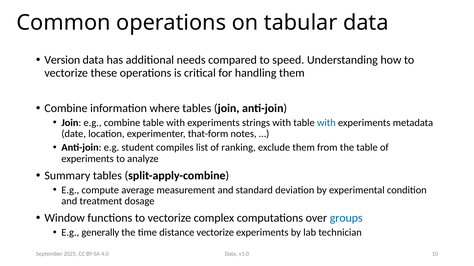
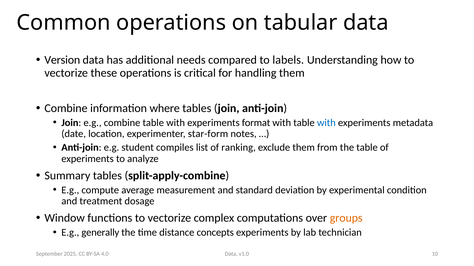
speed: speed -> labels (288, 60)
strings: strings -> format (256, 123)
that-form: that-form -> star-form (208, 134)
groups colour: blue -> orange (346, 218)
distance vectorize: vectorize -> concepts (215, 233)
